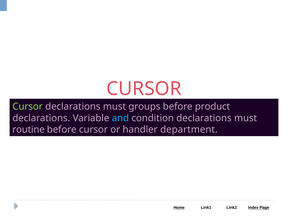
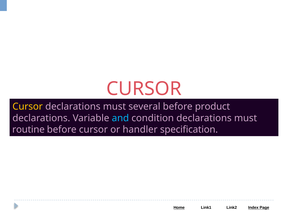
Cursor colour: light green -> yellow (28, 107)
groups: groups -> several (144, 107)
department: department -> specification (189, 130)
